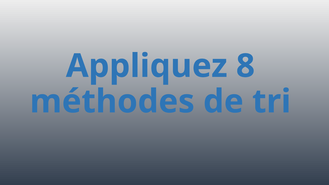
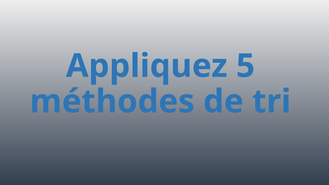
8: 8 -> 5 (245, 66)
